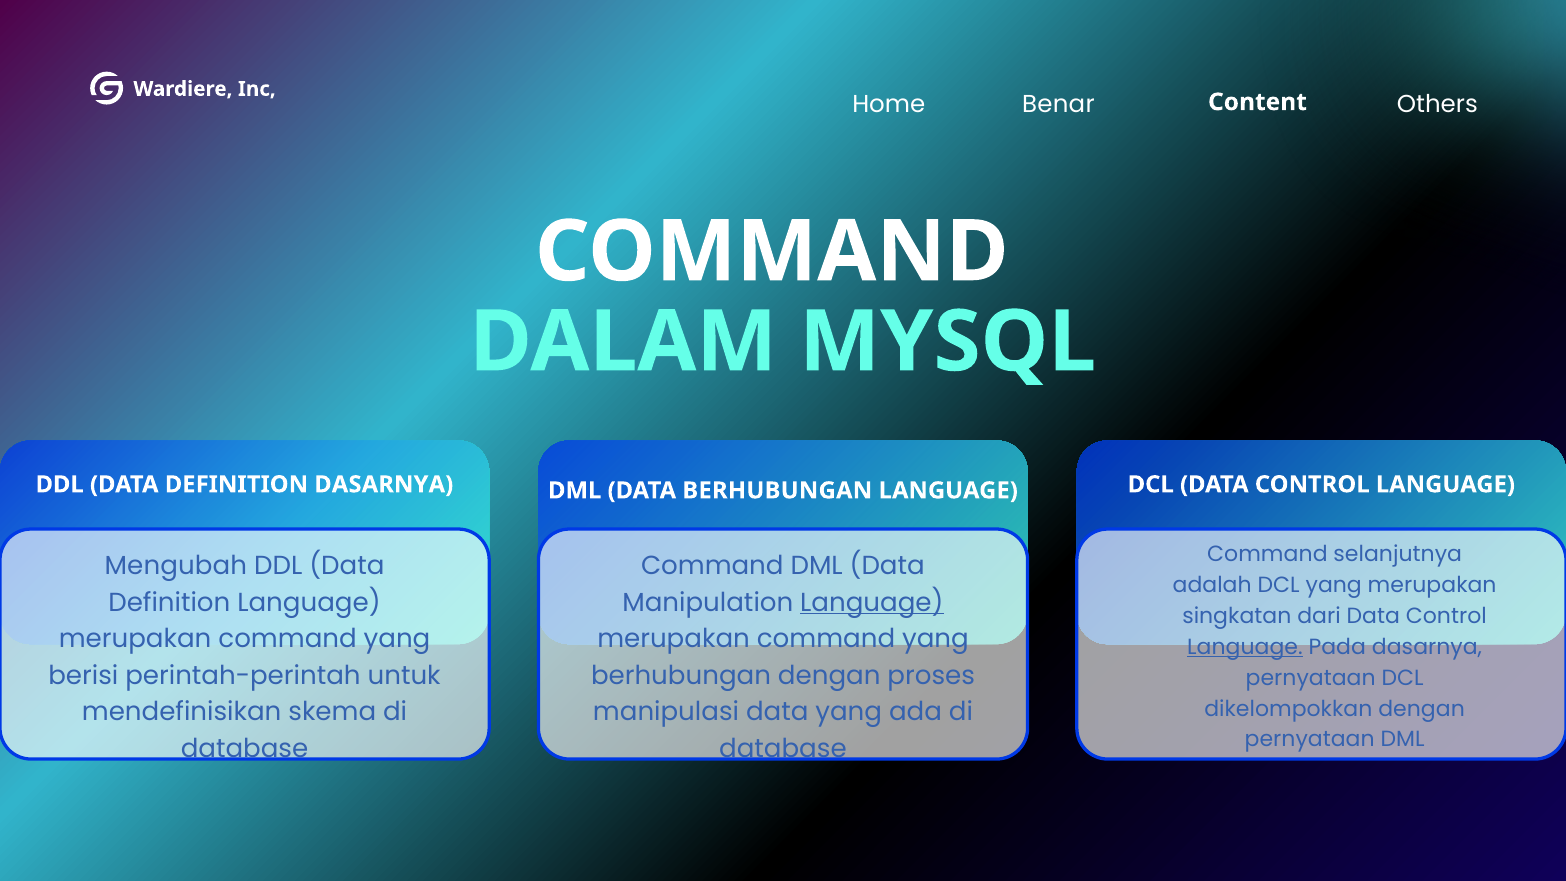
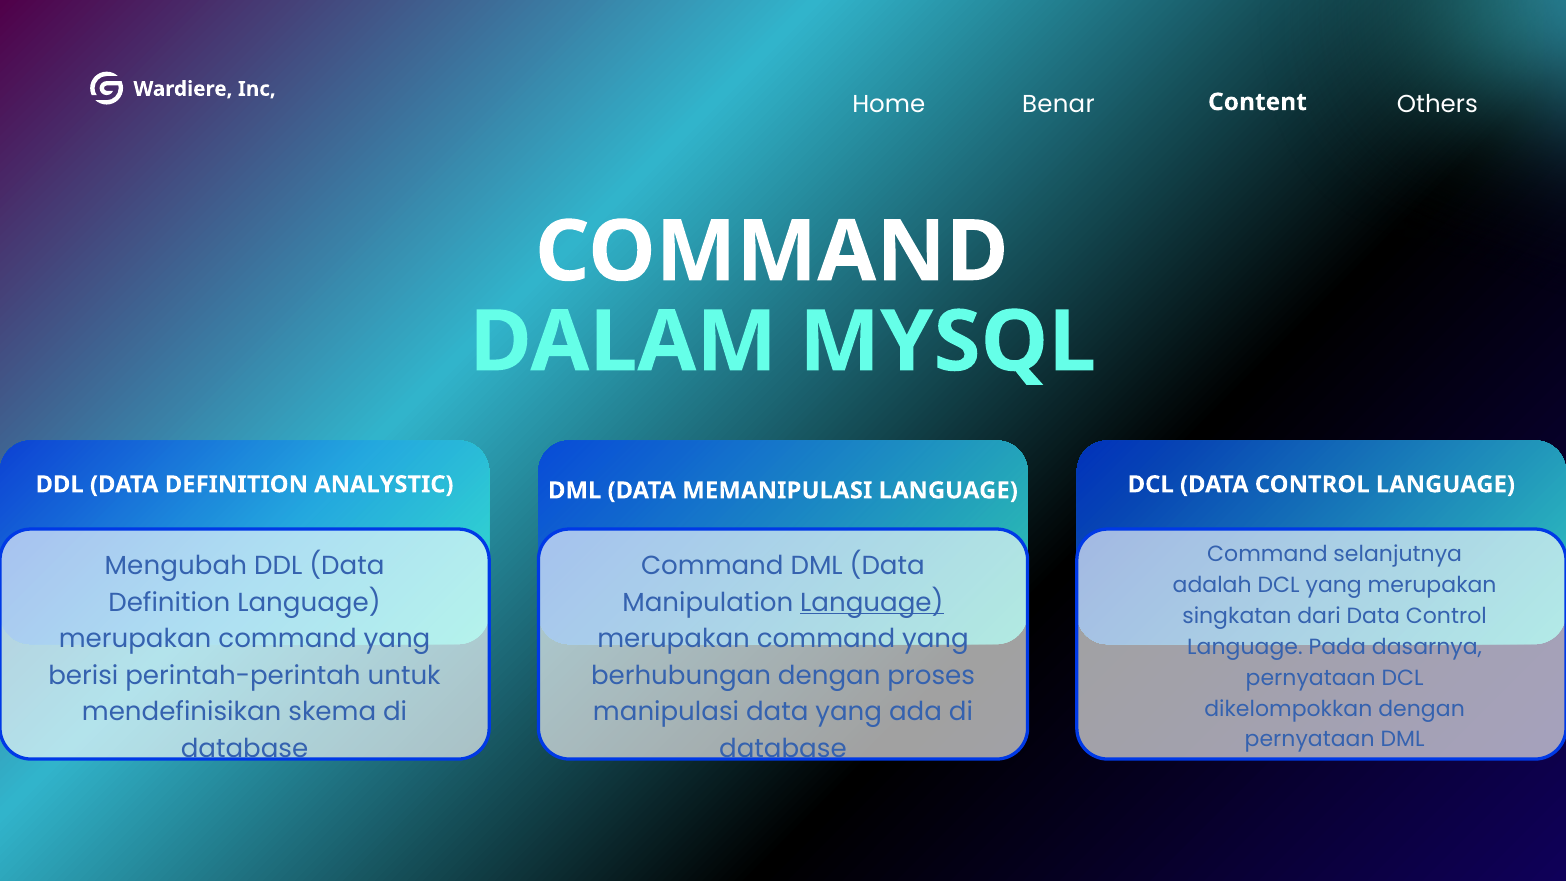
DEFINITION DASARNYA: DASARNYA -> ANALYSTIC (384, 484)
DATA BERHUBUNGAN: BERHUBUNGAN -> MEMANIPULASI (777, 491)
Language underline: present -> none (1245, 647)
